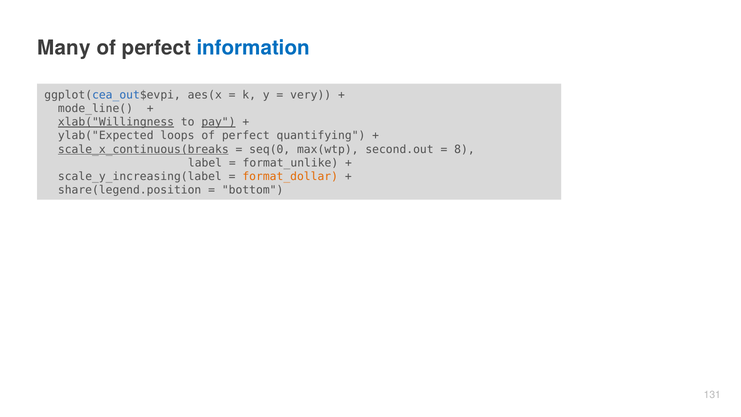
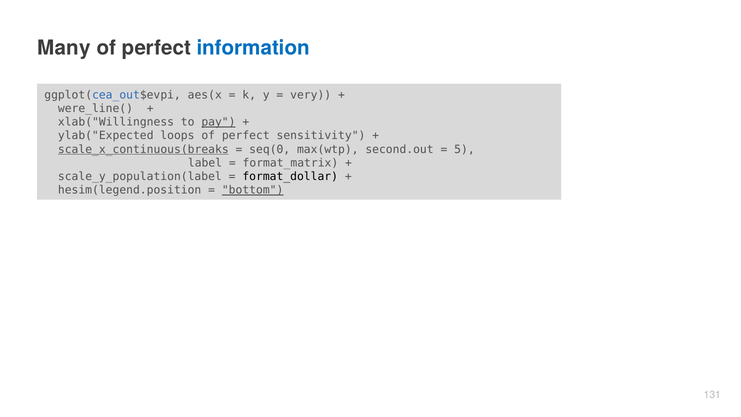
mode_line(: mode_line( -> were_line( (95, 108)
xlab("Willingness underline: present -> none (116, 122)
quantifying: quantifying -> sensitivity (321, 136)
8: 8 -> 5 (464, 149)
format_unlike: format_unlike -> format_matrix (290, 163)
scale_y_increasing(label: scale_y_increasing(label -> scale_y_population(label (140, 176)
format_dollar colour: orange -> black (290, 176)
share(legend.position: share(legend.position -> hesim(legend.position (130, 190)
bottom underline: none -> present (253, 190)
